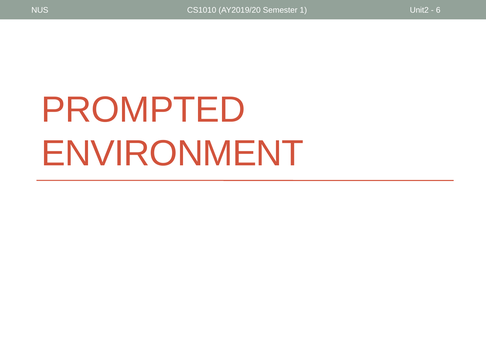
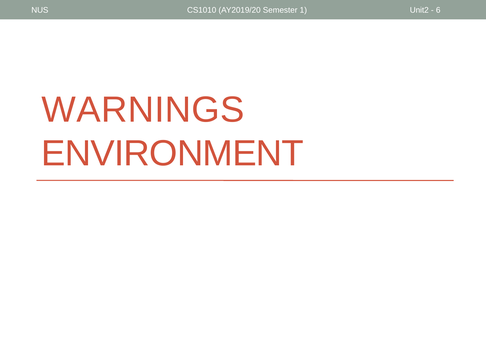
PROMPTED: PROMPTED -> WARNINGS (143, 110)
